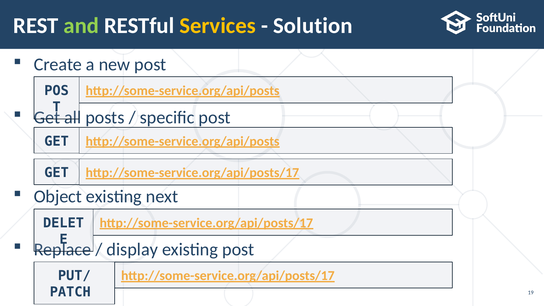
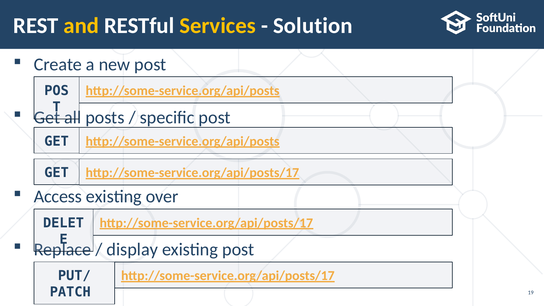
and colour: light green -> yellow (81, 26)
Object: Object -> Access (58, 197)
next: next -> over (162, 197)
